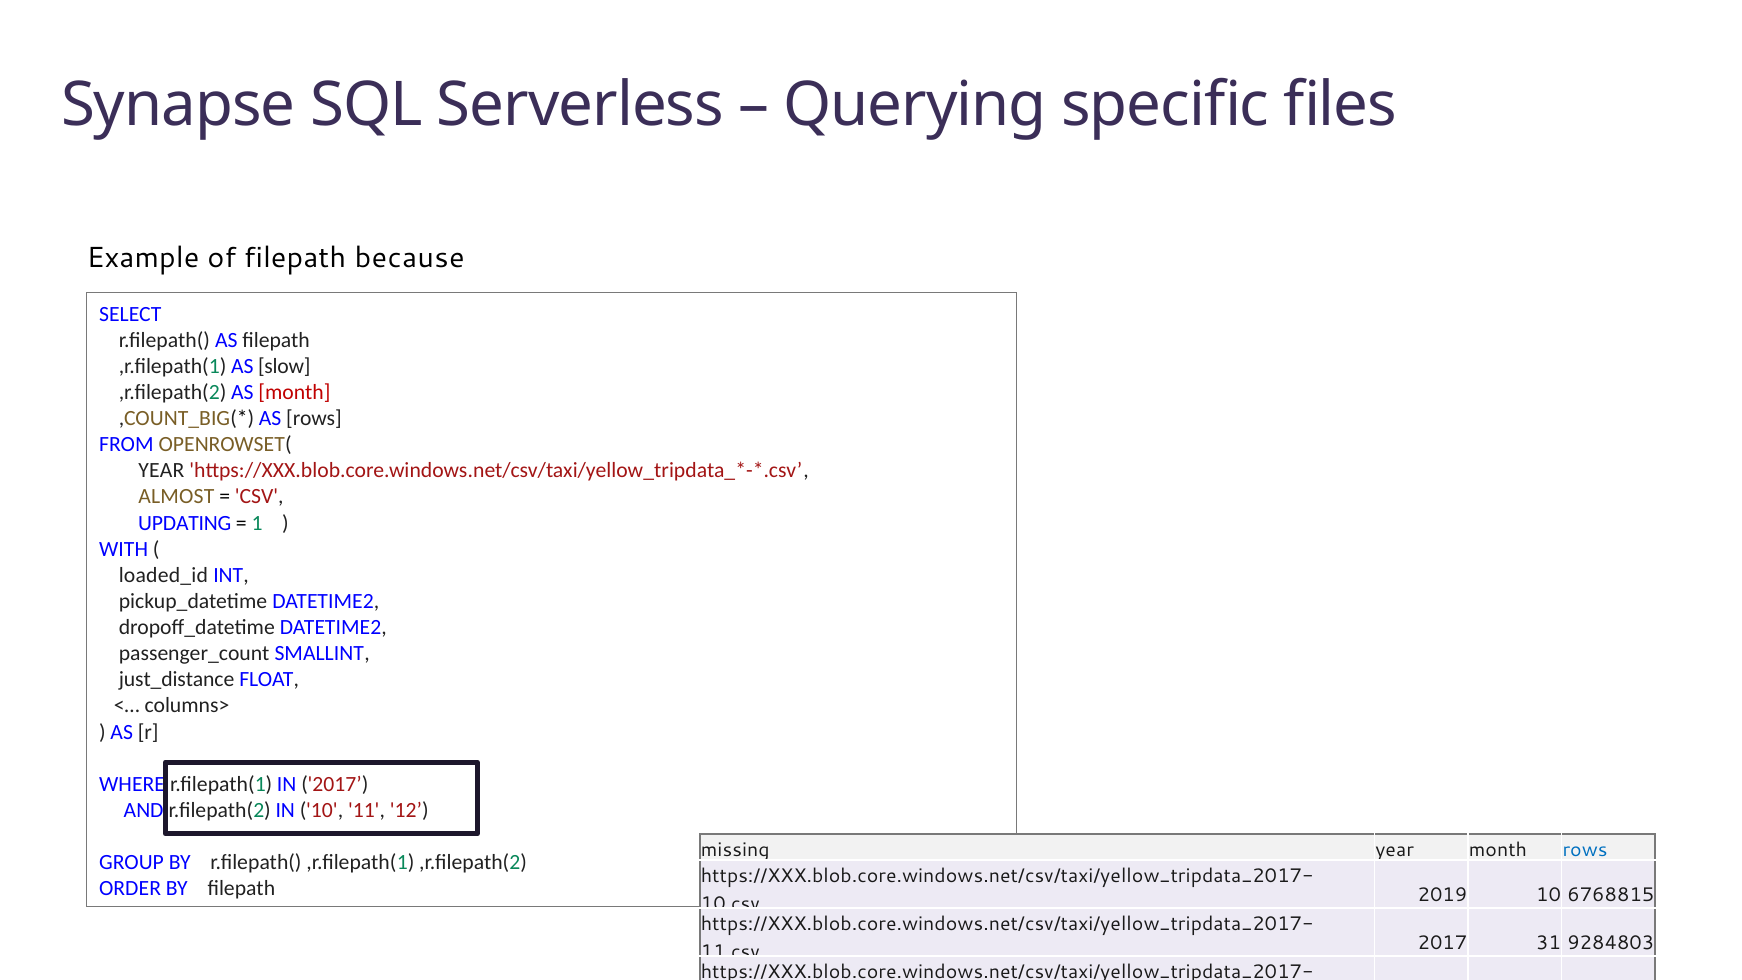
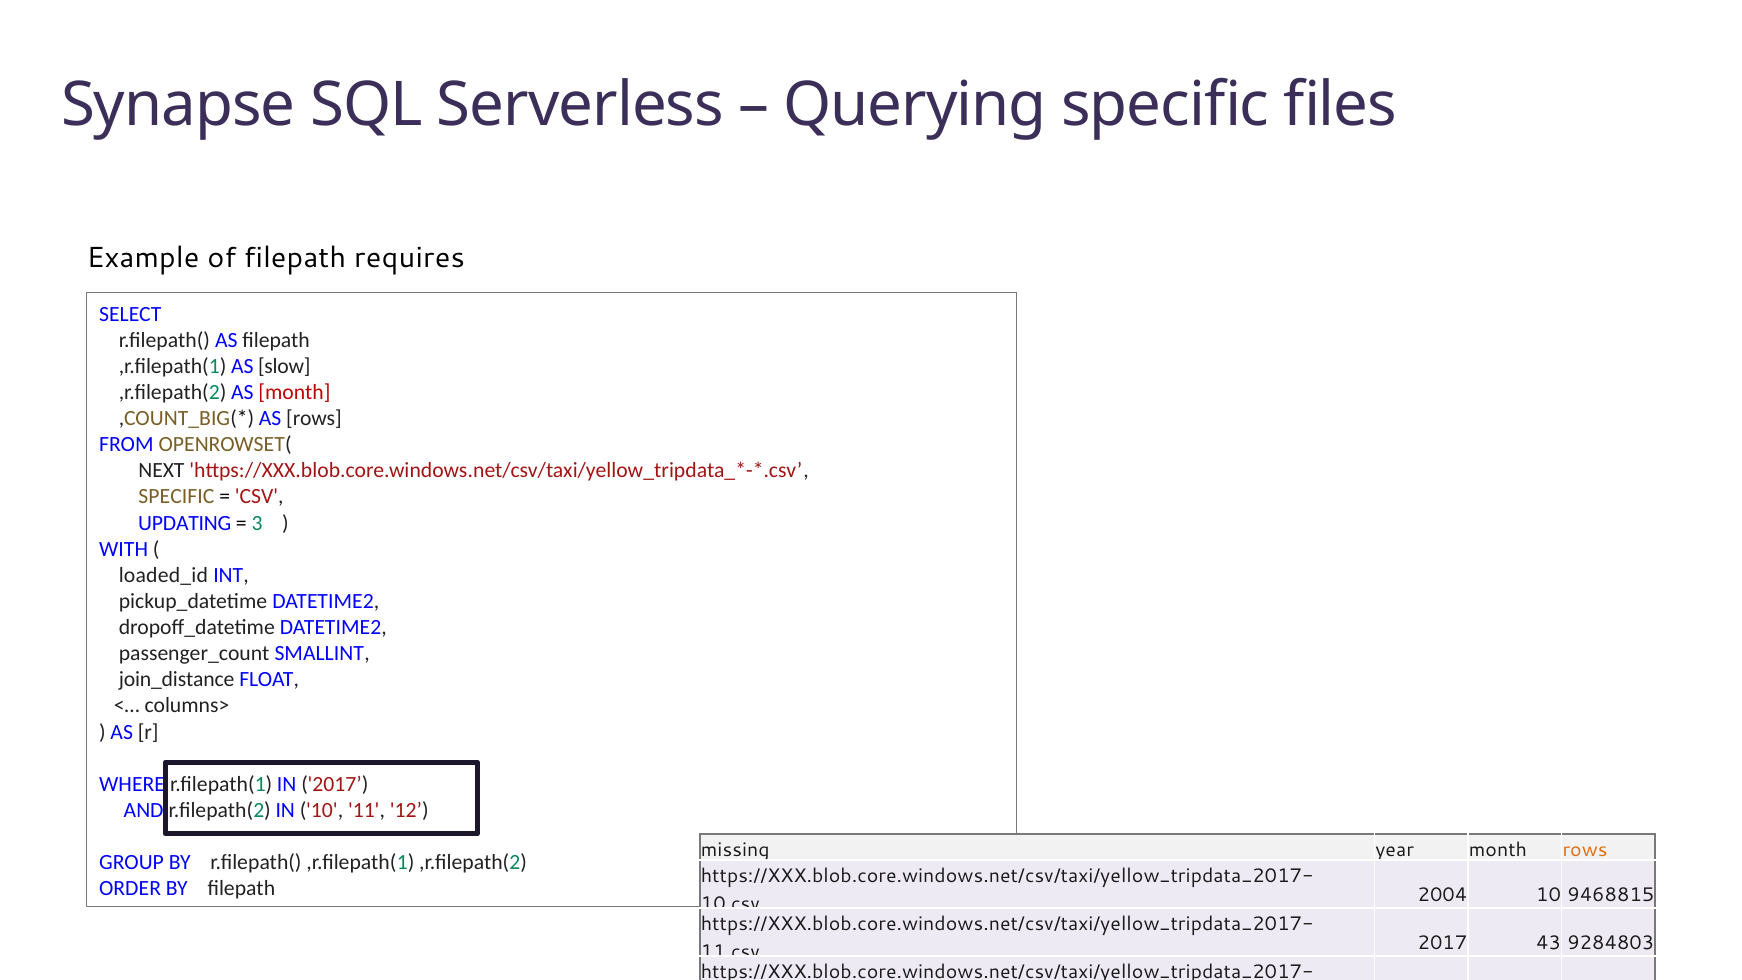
because: because -> requires (410, 258)
YEAR: YEAR -> NEXT (162, 470)
ALMOST: ALMOST -> SPECIFIC (176, 497)
1: 1 -> 3 (257, 523)
just_distance: just_distance -> join_distance (177, 679)
rows colour: blue -> orange (1585, 850)
2019: 2019 -> 2004 (1442, 895)
6768815: 6768815 -> 9468815 (1611, 895)
31: 31 -> 43 (1549, 943)
